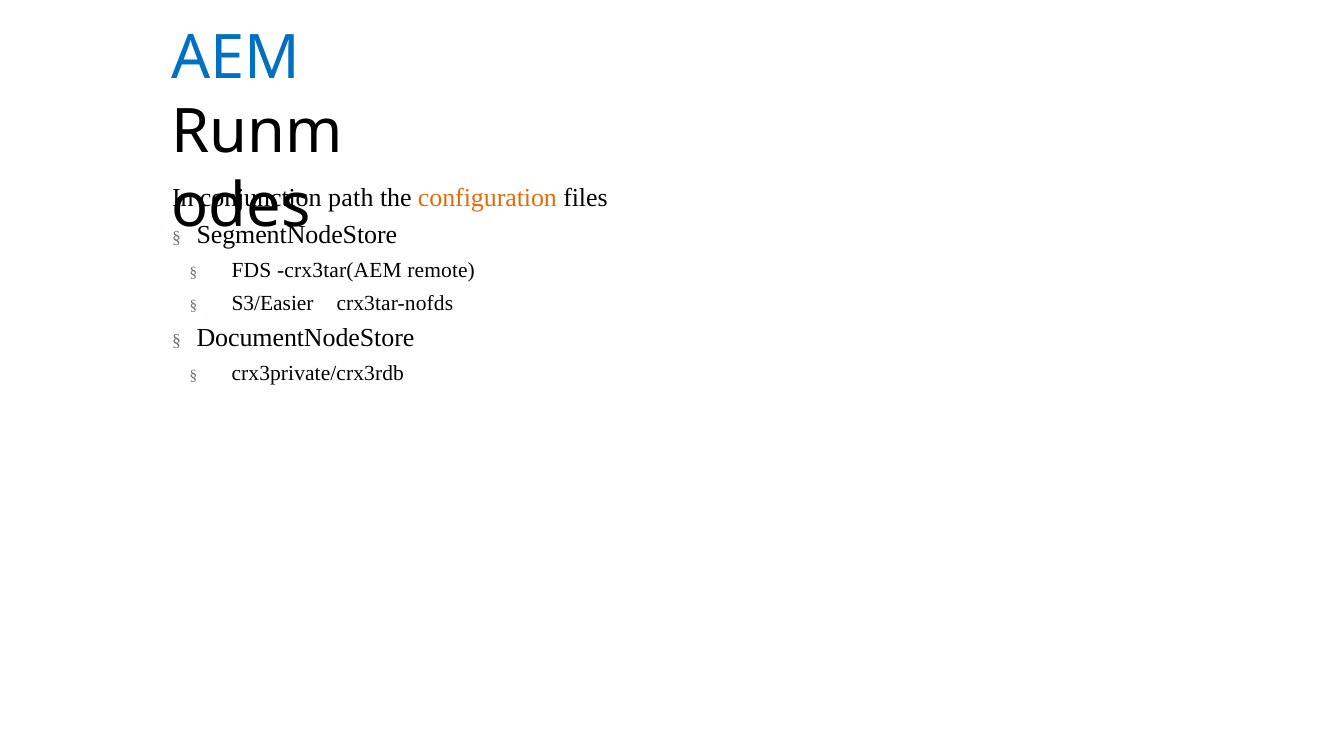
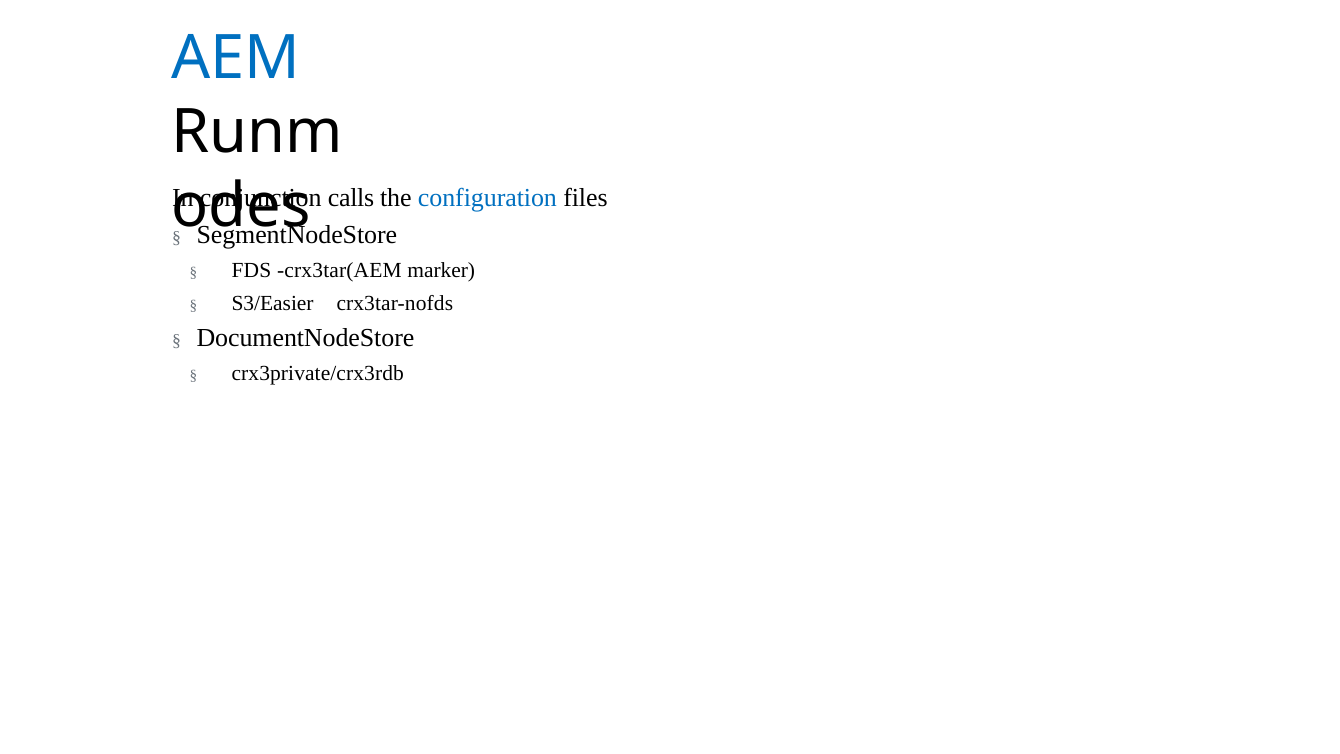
path: path -> calls (351, 198)
configuration colour: orange -> blue (487, 198)
remote: remote -> marker (441, 270)
